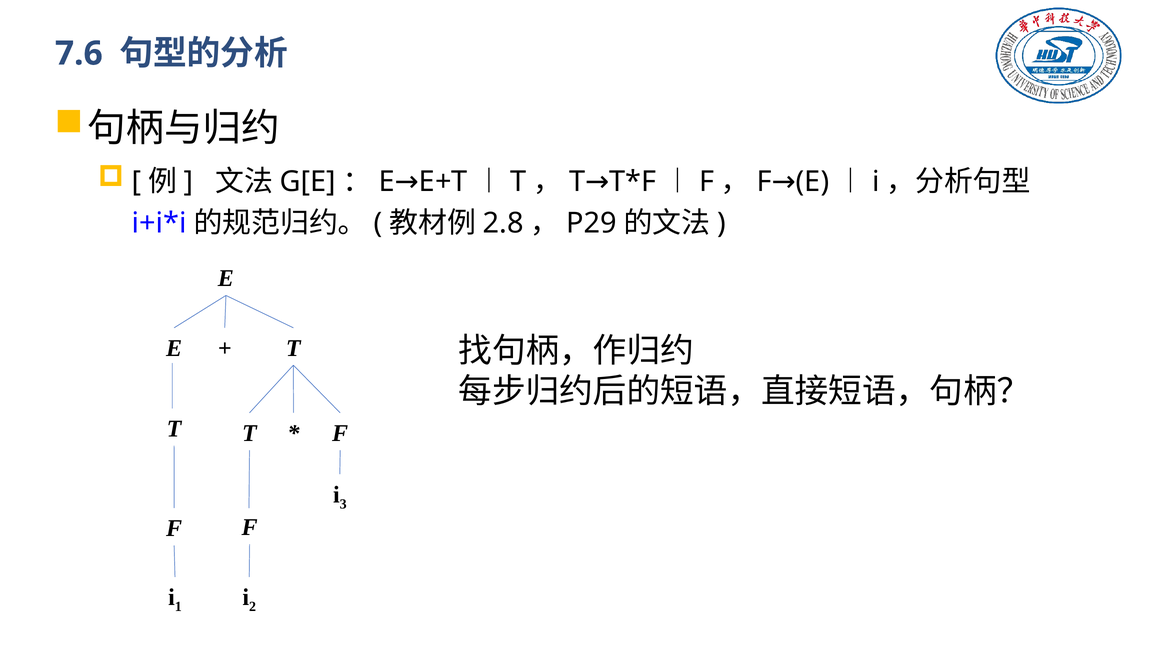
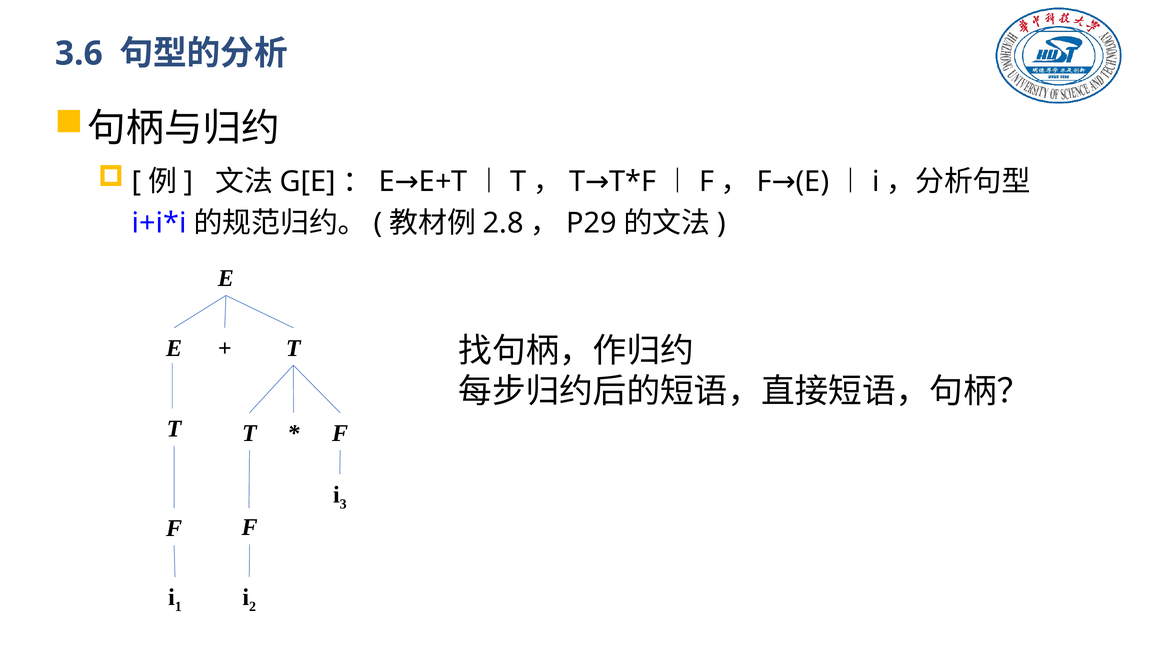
7.6: 7.6 -> 3.6 (79, 53)
